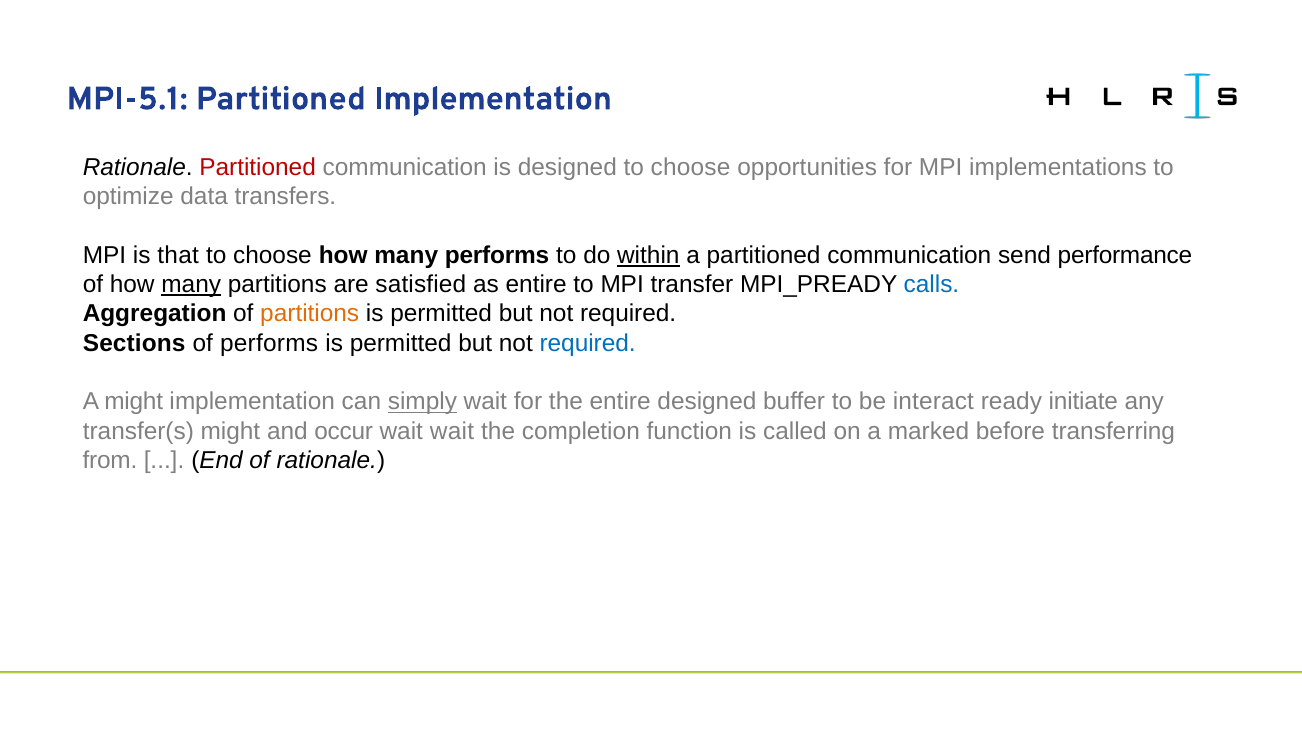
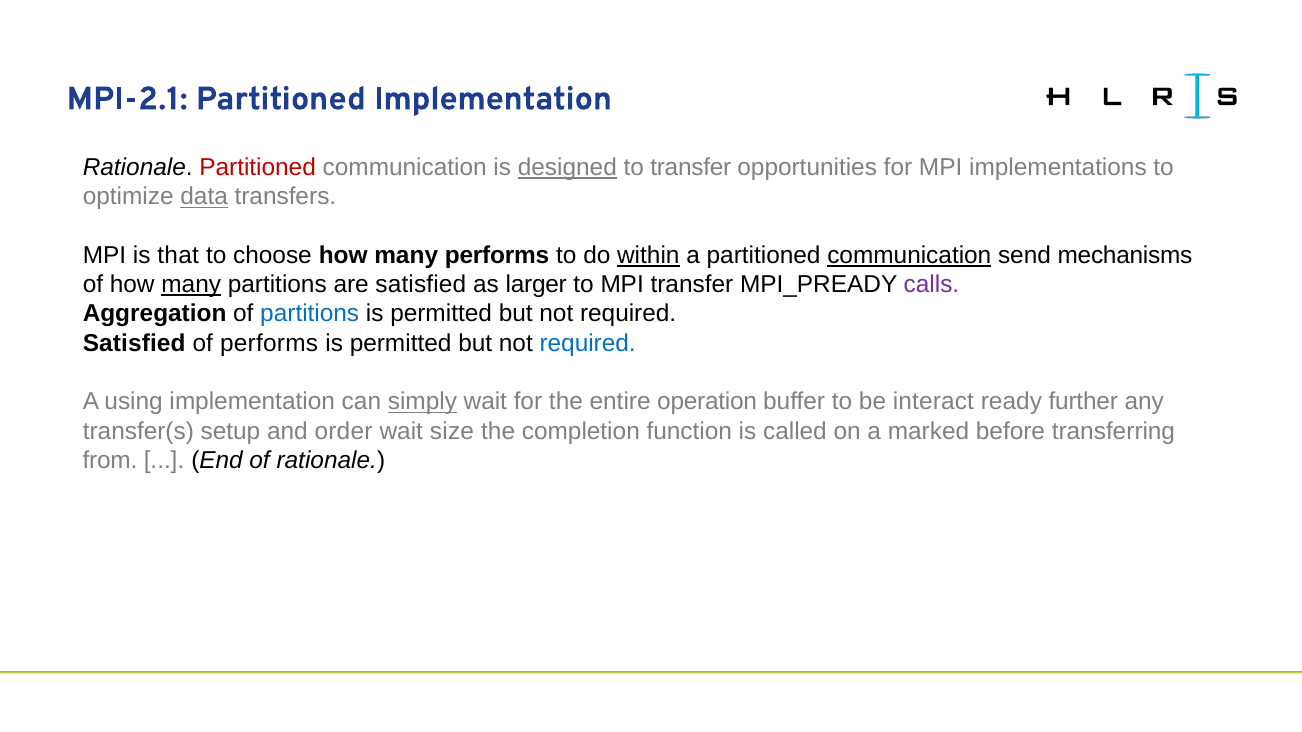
MPI-5.1: MPI-5.1 -> MPI-2.1 (127, 99)
designed underline: none -> present (567, 168)
choose: choose -> transfer (691, 168)
data underline: none -> present (204, 197)
communication underline: none -> present (909, 255)
performance: performance -> mechanisms (1125, 255)
as entire: entire -> larger (536, 285)
calls colour: blue -> purple (931, 285)
partitions colour: orange -> blue (310, 314)
Sections: Sections -> Satisfied (134, 343)
A might: might -> using (134, 402)
entire designed: designed -> operation (707, 402)
initiate: initiate -> further (1083, 402)
transfer(s might: might -> setup (230, 431)
occur: occur -> order (344, 431)
wait wait: wait -> size (452, 431)
